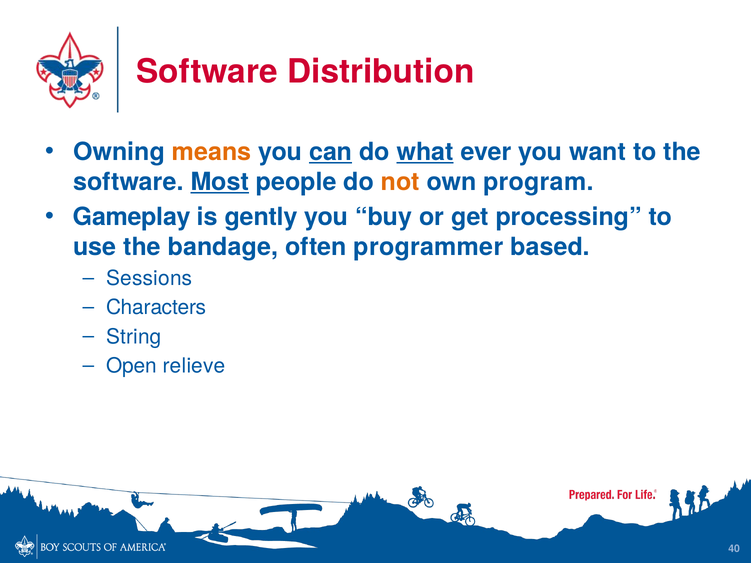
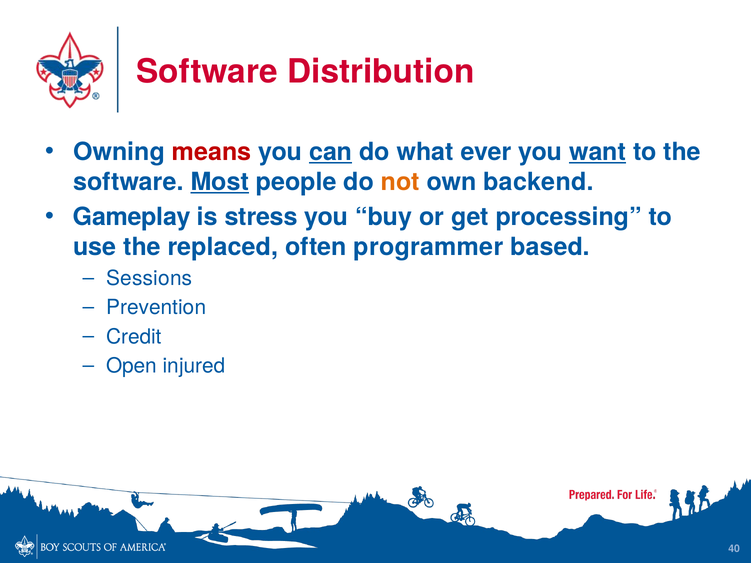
means colour: orange -> red (212, 152)
what underline: present -> none (425, 152)
want underline: none -> present (598, 152)
program: program -> backend (538, 182)
gently: gently -> stress (261, 217)
bandage: bandage -> replaced (223, 247)
Characters: Characters -> Prevention (156, 308)
String: String -> Credit (134, 337)
relieve: relieve -> injured (194, 366)
